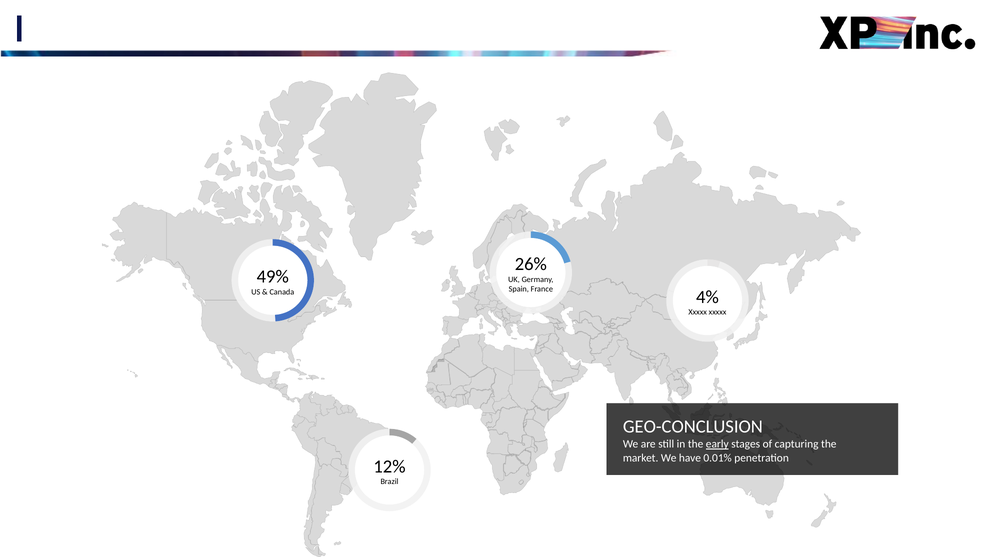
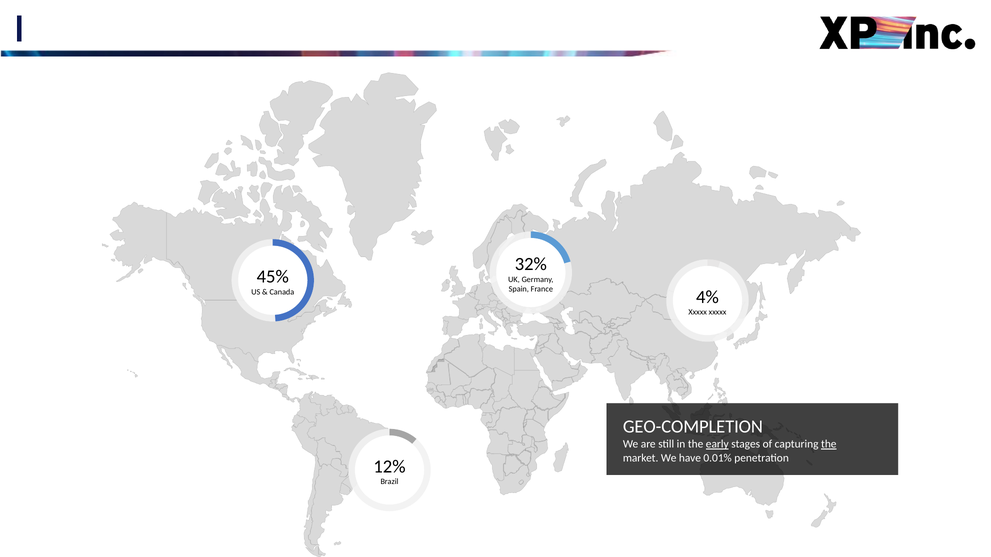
26%: 26% -> 32% (531, 264)
49%: 49% -> 45% (273, 277)
GEO-CONCLUSION: GEO-CONCLUSION -> GEO-COMPLETION (693, 427)
the underline: none -> present (829, 445)
